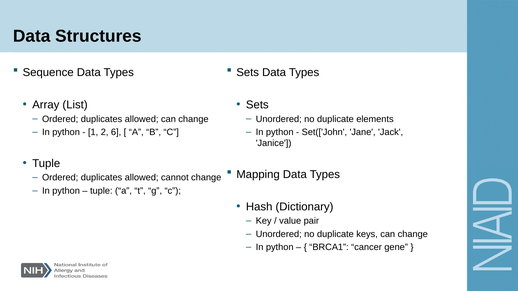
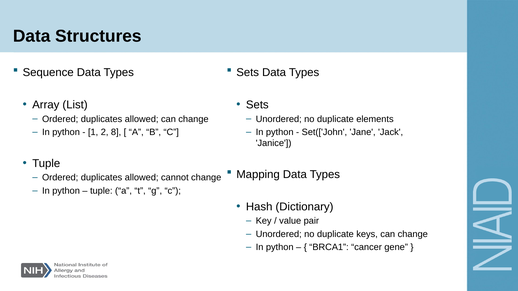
6: 6 -> 8 (116, 132)
